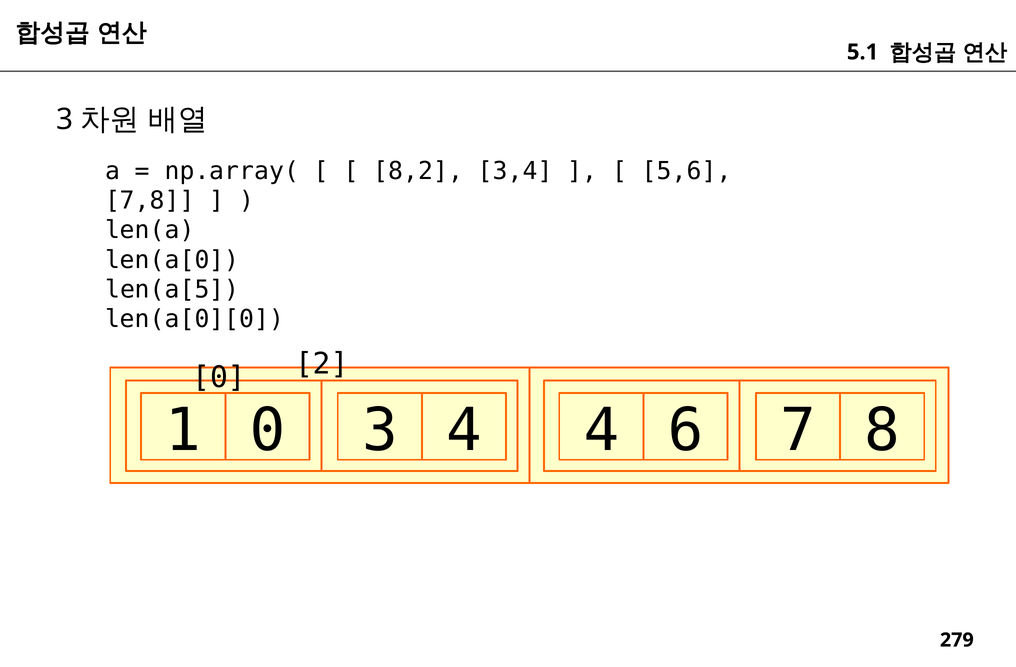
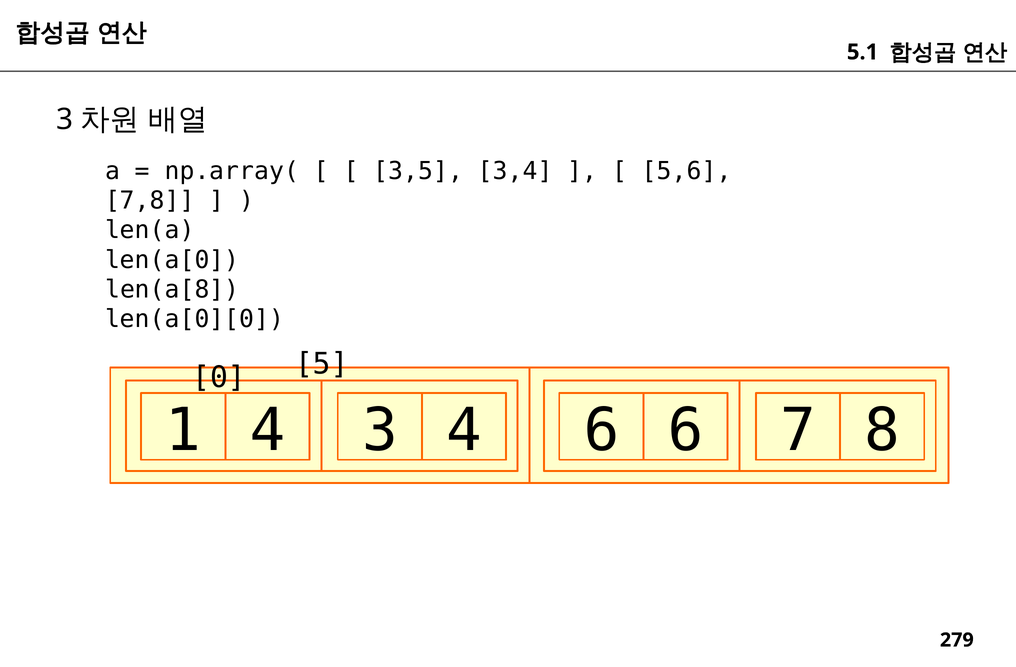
8,2: 8,2 -> 3,5 (418, 171)
len(a[5: len(a[5 -> len(a[8 (172, 290)
2: 2 -> 5 (322, 364)
1 0: 0 -> 4 (267, 431)
4 4: 4 -> 6 (601, 431)
